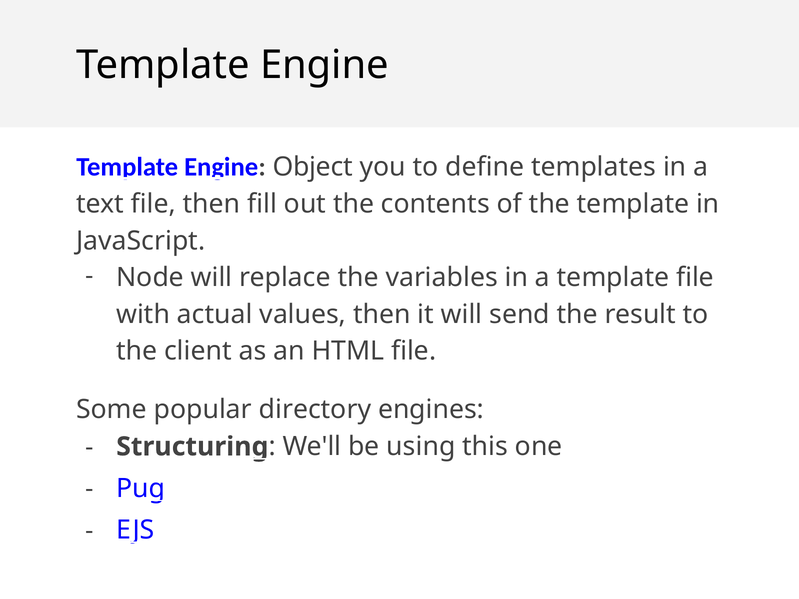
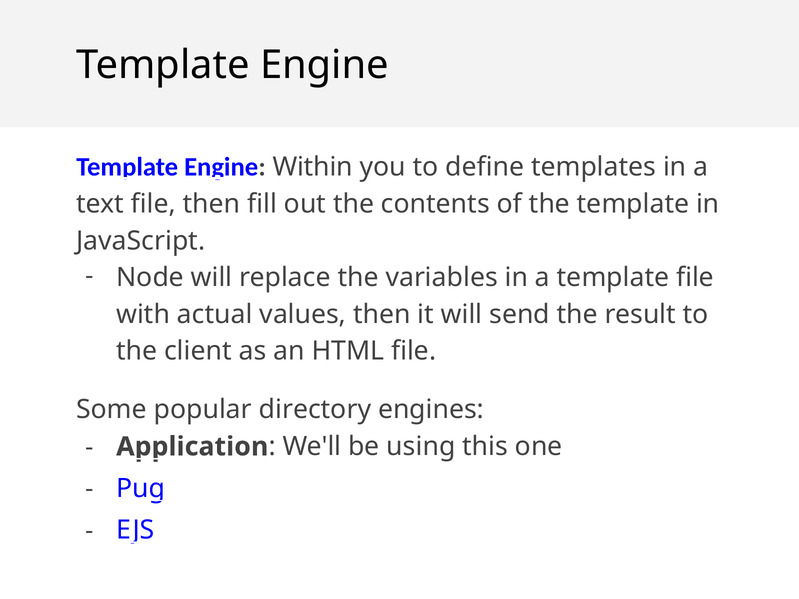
Object: Object -> Within (313, 167)
Structuring: Structuring -> Application (192, 447)
